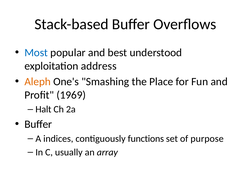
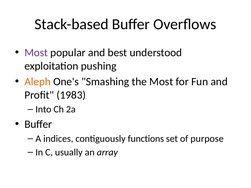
Most colour: blue -> purple (36, 53)
address: address -> pushing (99, 66)
the Place: Place -> Most (161, 82)
1969: 1969 -> 1983 (71, 95)
Halt: Halt -> Into (43, 109)
